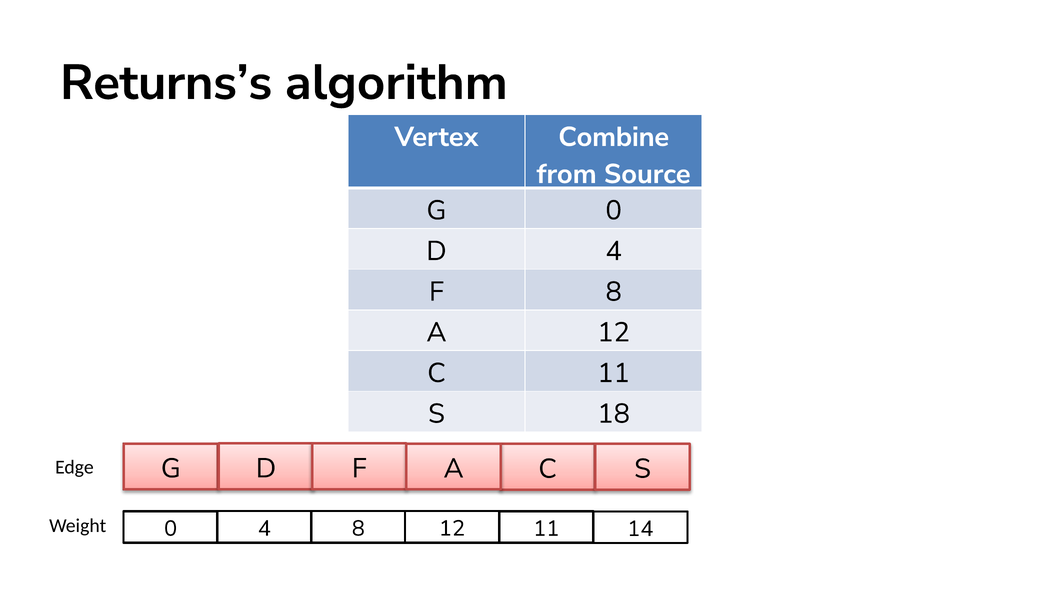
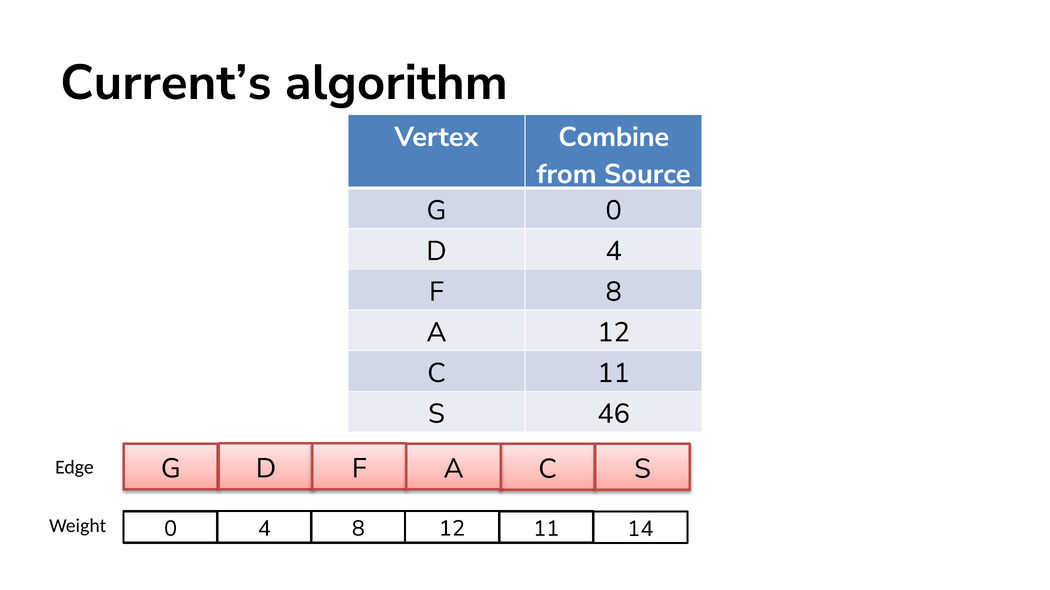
Returns’s: Returns’s -> Current’s (166, 83)
18: 18 -> 46 (614, 414)
